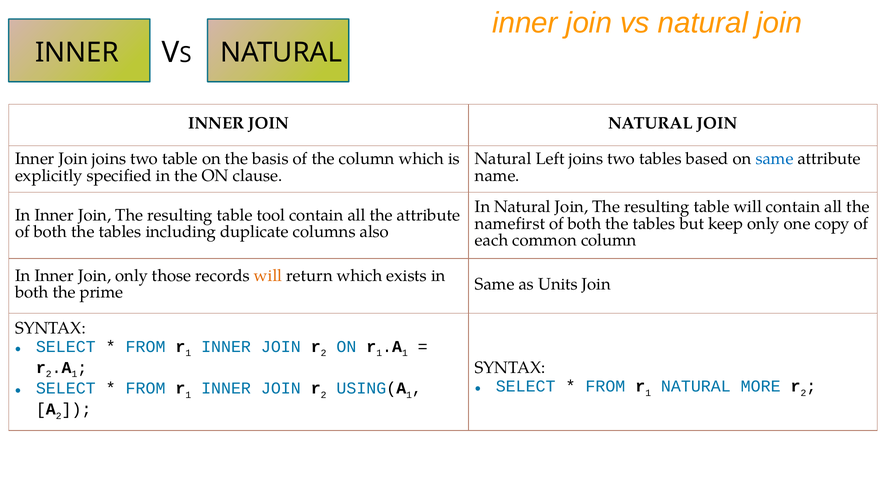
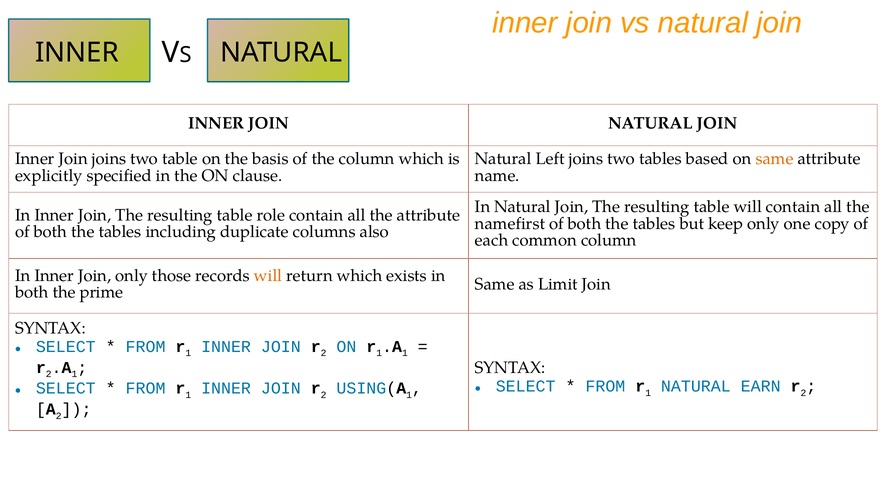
same colour: blue -> orange (775, 159)
tool: tool -> role (271, 215)
Units: Units -> Limit (558, 284)
MORE: MORE -> EARN (761, 386)
